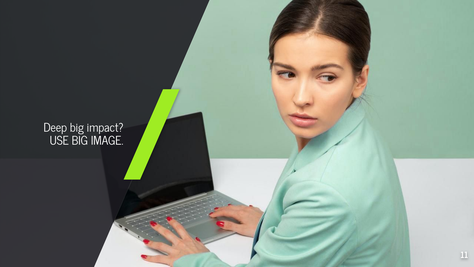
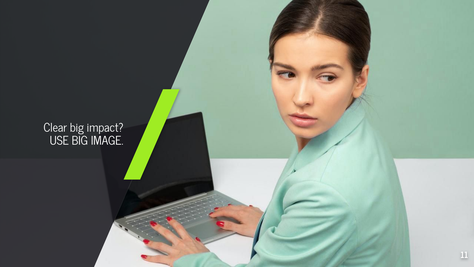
Deep: Deep -> Clear (55, 128)
